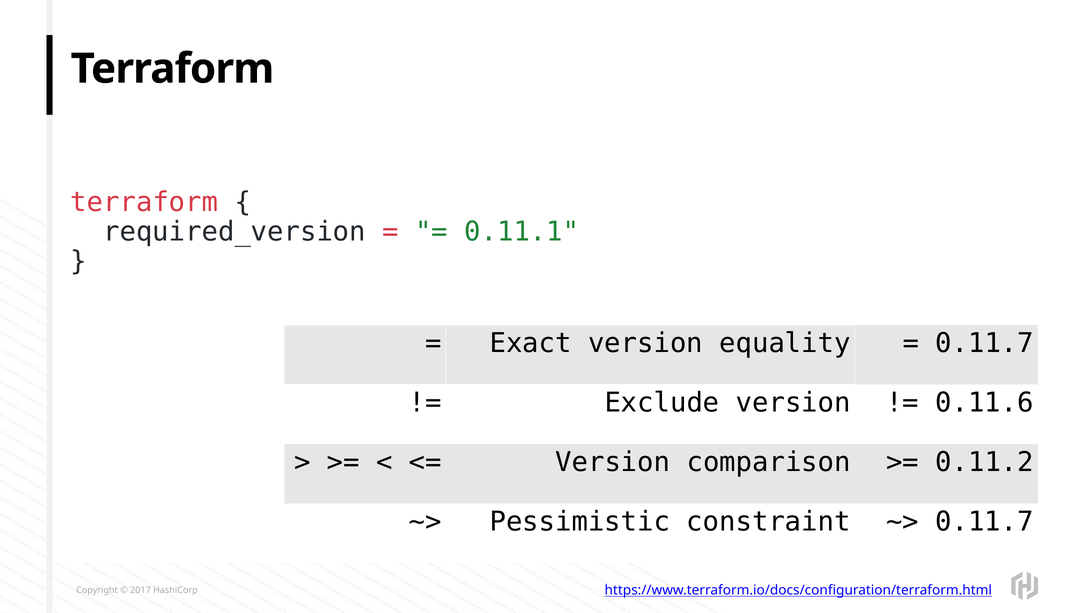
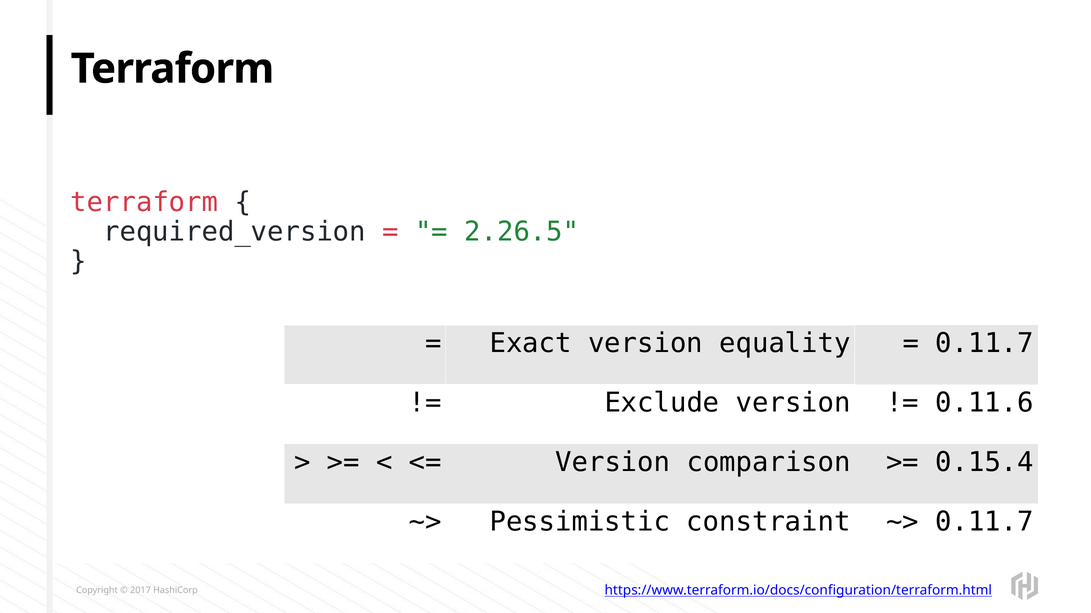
0.11.1: 0.11.1 -> 2.26.5 (522, 232)
0.11.2: 0.11.2 -> 0.15.4 (985, 463)
